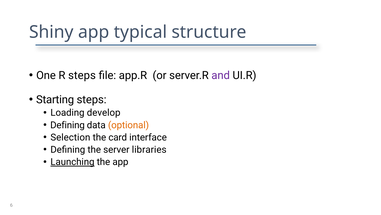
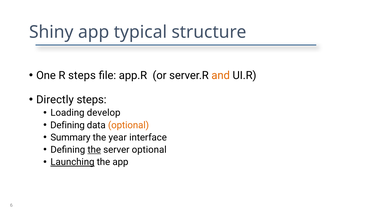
and colour: purple -> orange (221, 75)
Starting: Starting -> Directly (55, 99)
Selection: Selection -> Summary (70, 137)
card: card -> year (118, 137)
the underline: none -> present (94, 149)
server libraries: libraries -> optional (149, 149)
